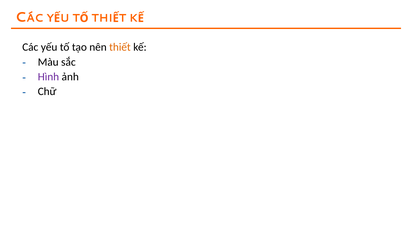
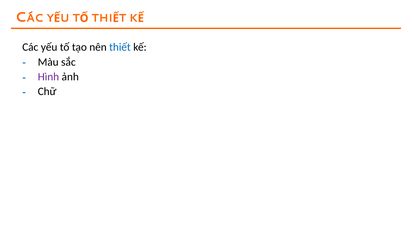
thiết colour: orange -> blue (120, 47)
